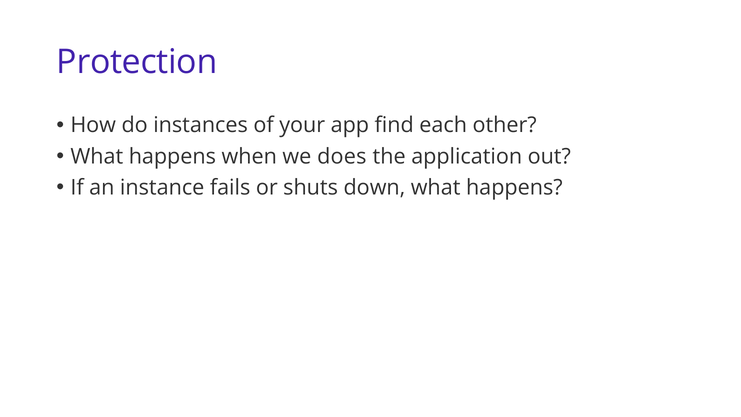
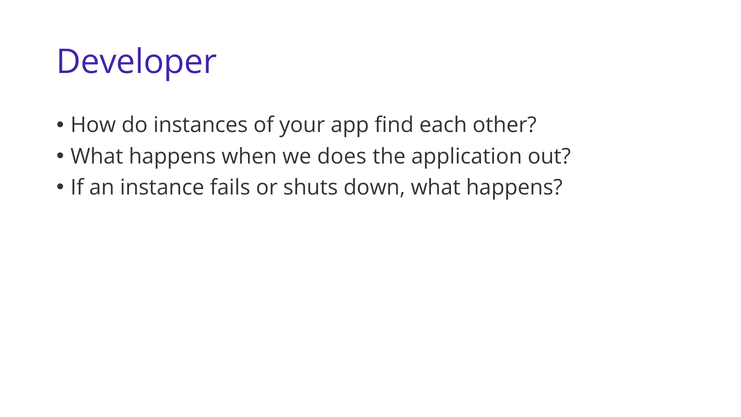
Protection: Protection -> Developer (137, 62)
